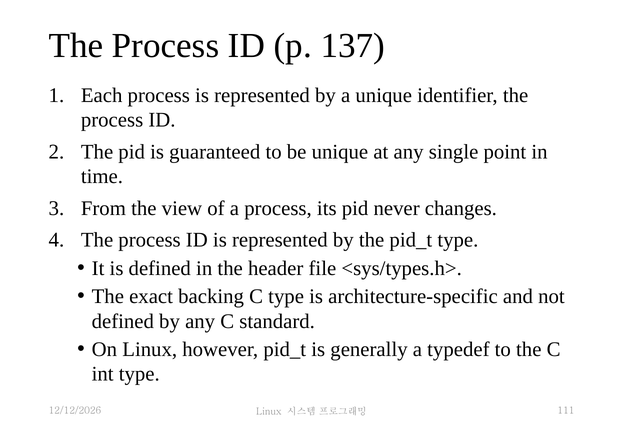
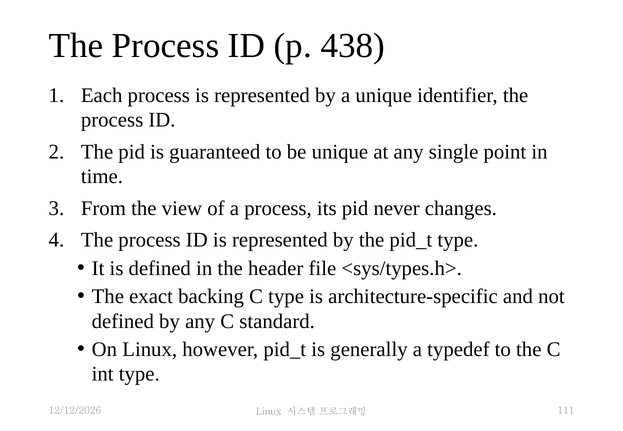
137: 137 -> 438 (353, 45)
